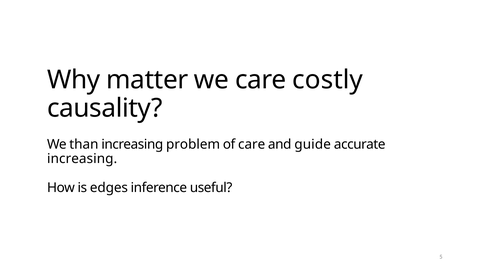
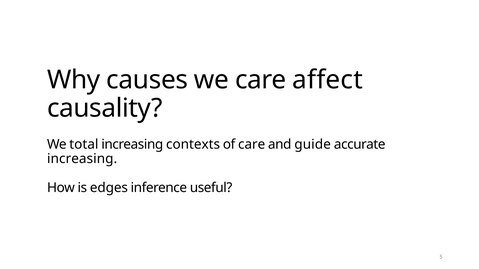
matter: matter -> causes (147, 80)
costly: costly -> affect (328, 80)
than: than -> total (84, 144)
problem: problem -> contexts (193, 144)
